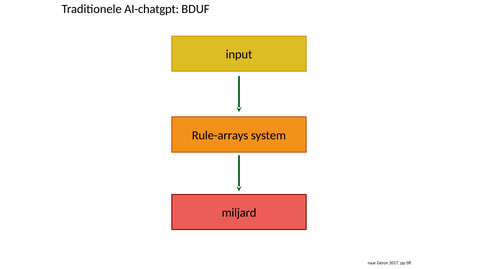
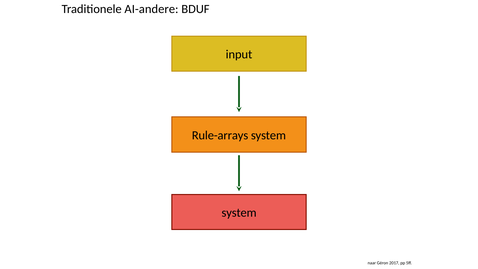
AI-chatgpt: AI-chatgpt -> AI-andere (151, 9)
miljard: miljard -> system (239, 213)
